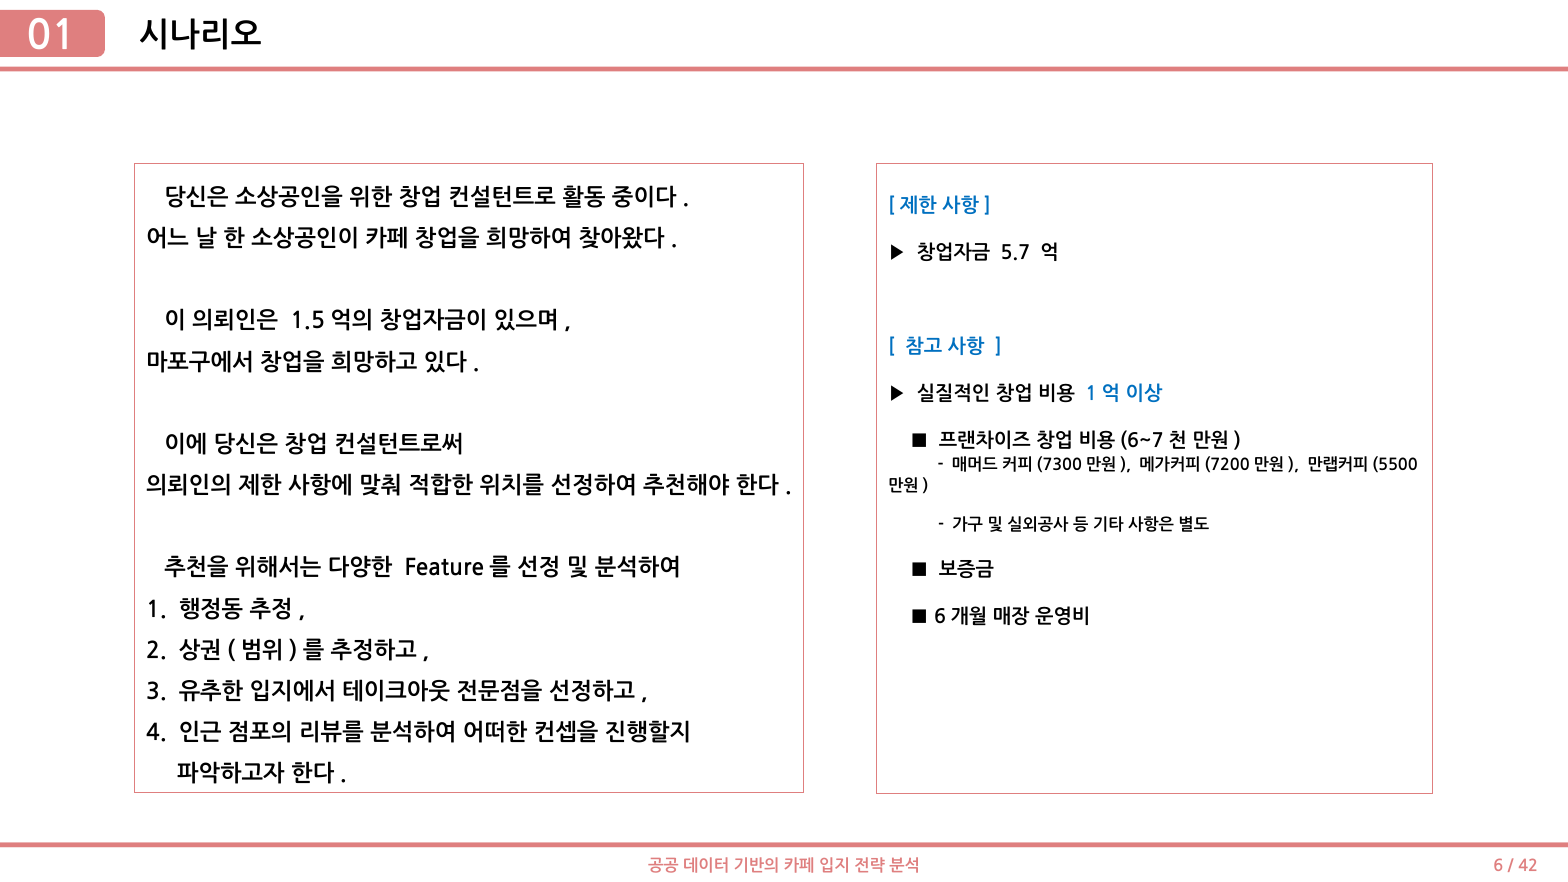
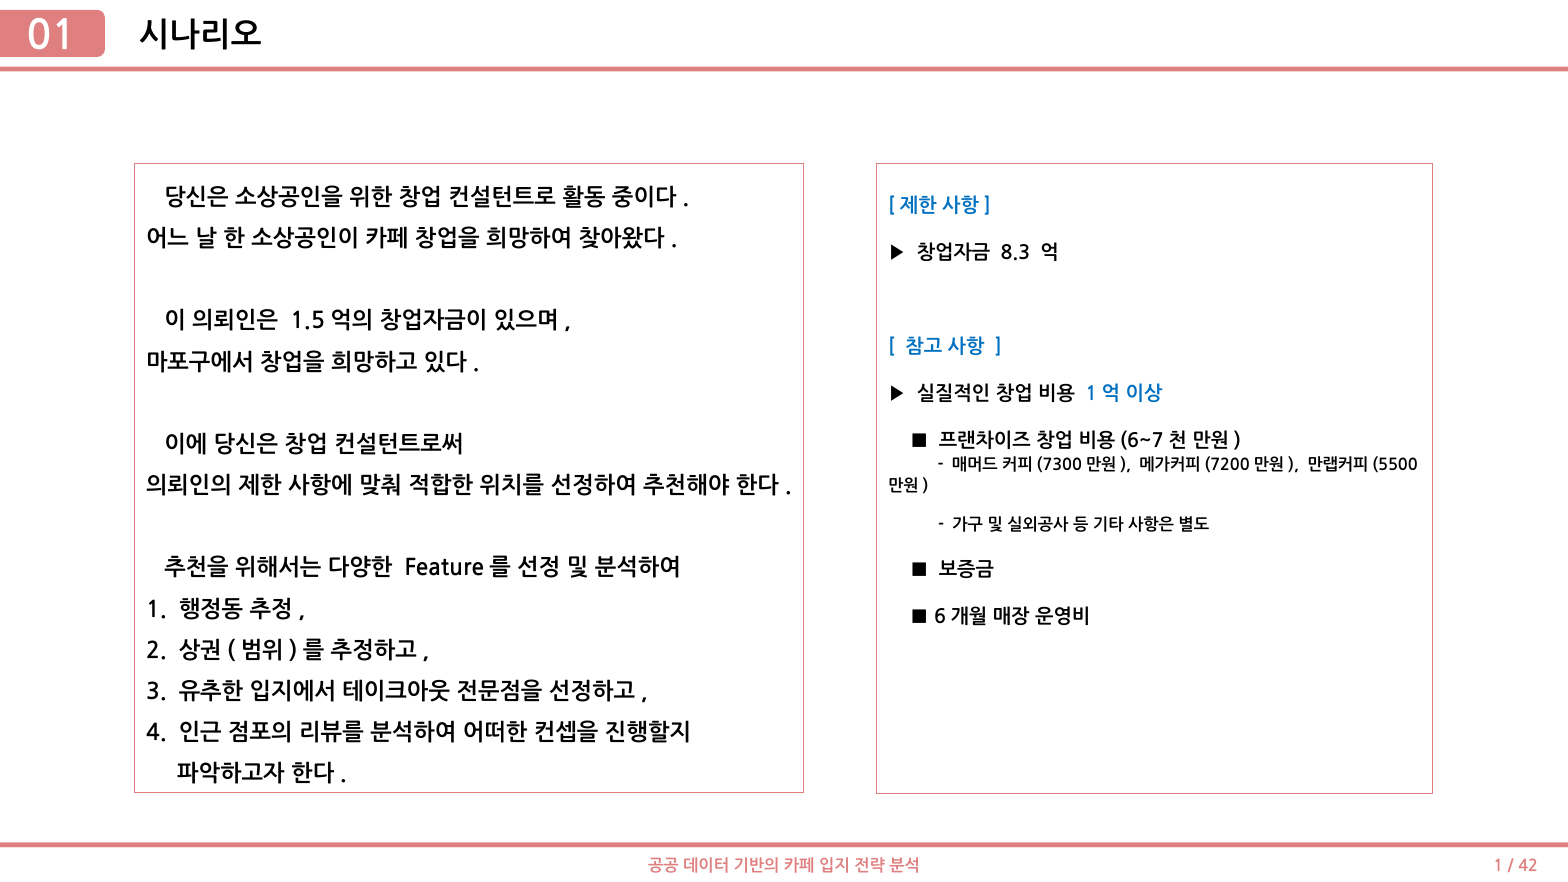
5.7: 5.7 -> 8.3 (1015, 253)
6: 6 -> 1 (1498, 866)
